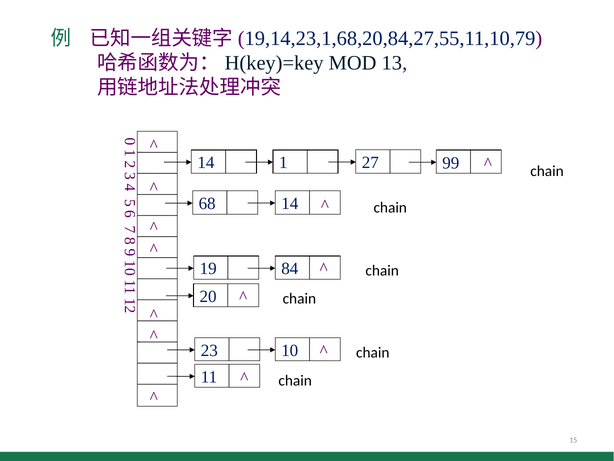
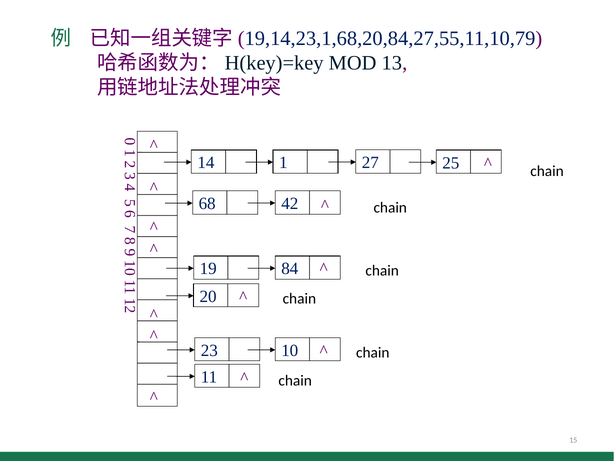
99: 99 -> 25 (451, 163)
68 14: 14 -> 42 (290, 203)
